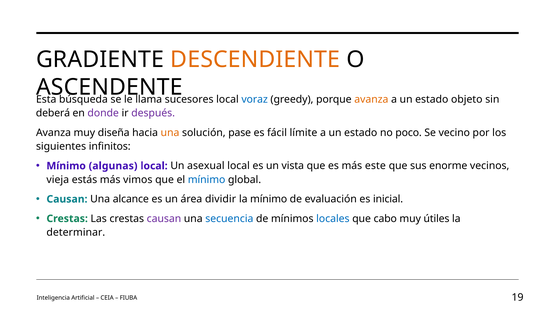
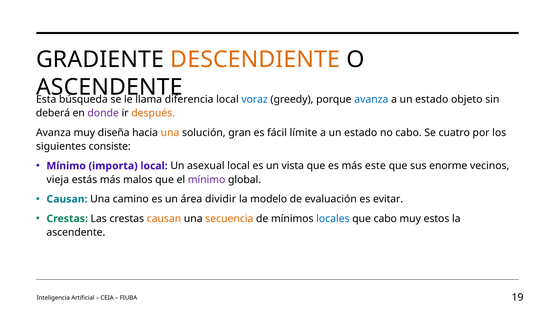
sucesores: sucesores -> diferencia (189, 99)
avanza colour: orange -> blue (371, 99)
después colour: purple -> orange (153, 113)
pase: pase -> gran (240, 133)
no poco: poco -> cabo (409, 133)
vecino: vecino -> cuatro (454, 133)
infinitos: infinitos -> consiste (110, 146)
algunas: algunas -> importa (113, 166)
vimos: vimos -> malos (138, 180)
mínimo colour: blue -> purple (207, 180)
alcance: alcance -> camino (131, 199)
la mínimo: mínimo -> modelo (269, 199)
inicial: inicial -> evitar (388, 199)
causan colour: purple -> orange (164, 219)
secuencia colour: blue -> orange (229, 219)
útiles: útiles -> estos (436, 219)
determinar: determinar -> ascendente (76, 232)
